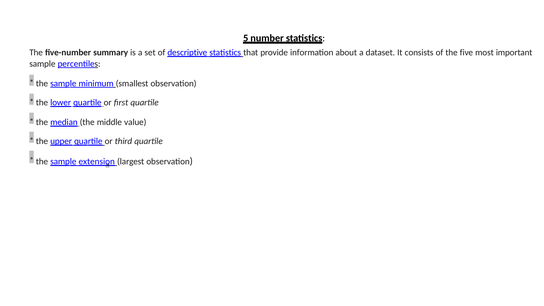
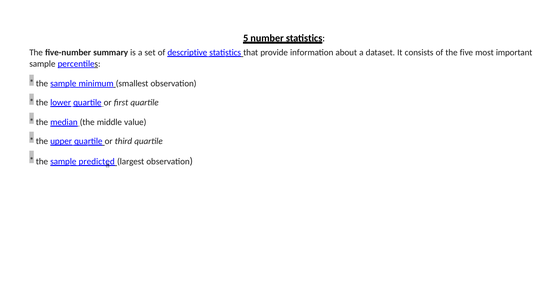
extension: extension -> predicted (97, 162)
